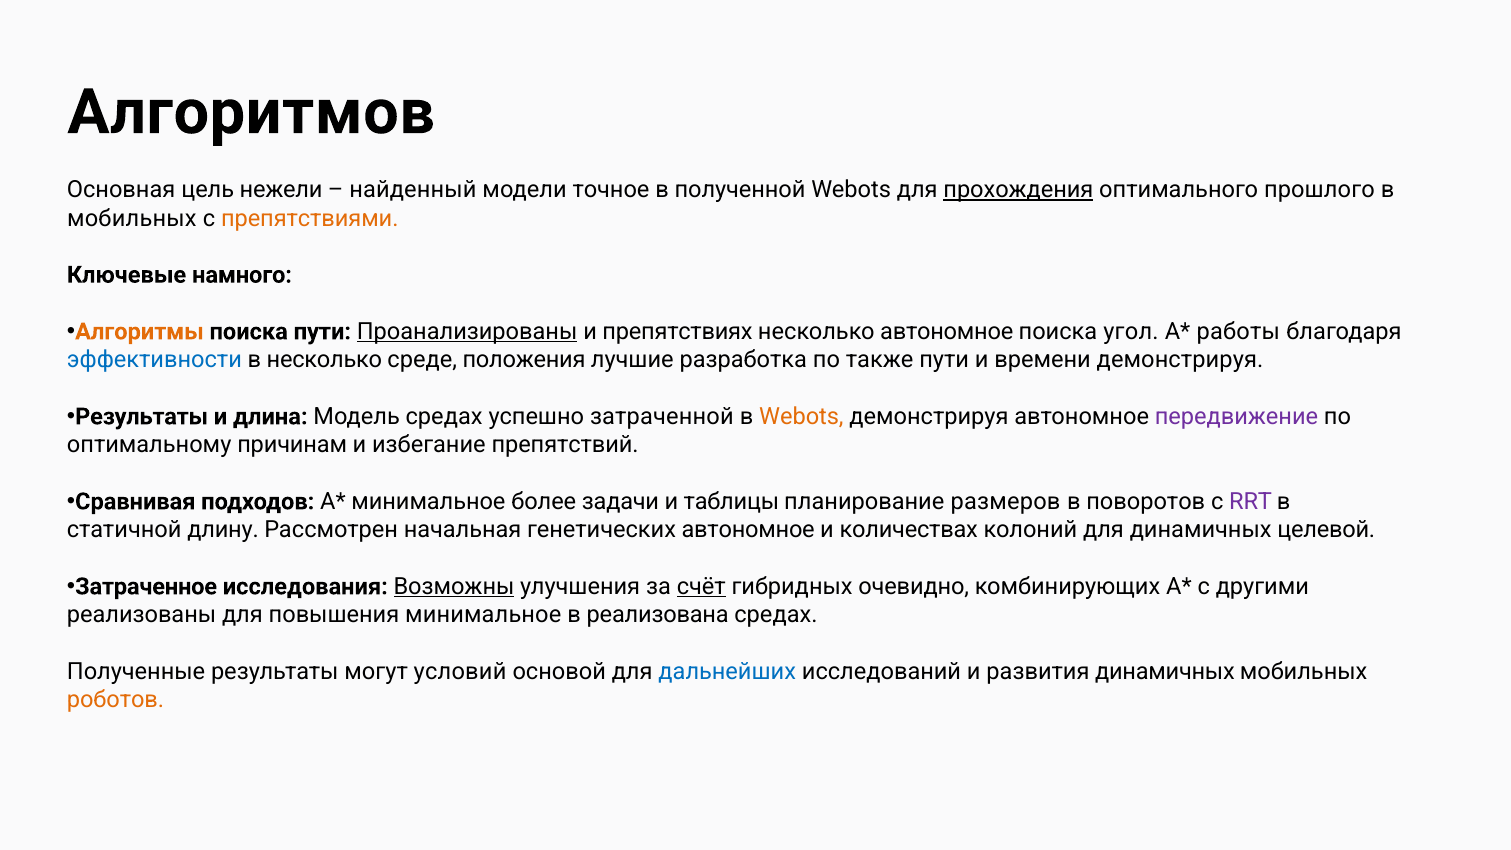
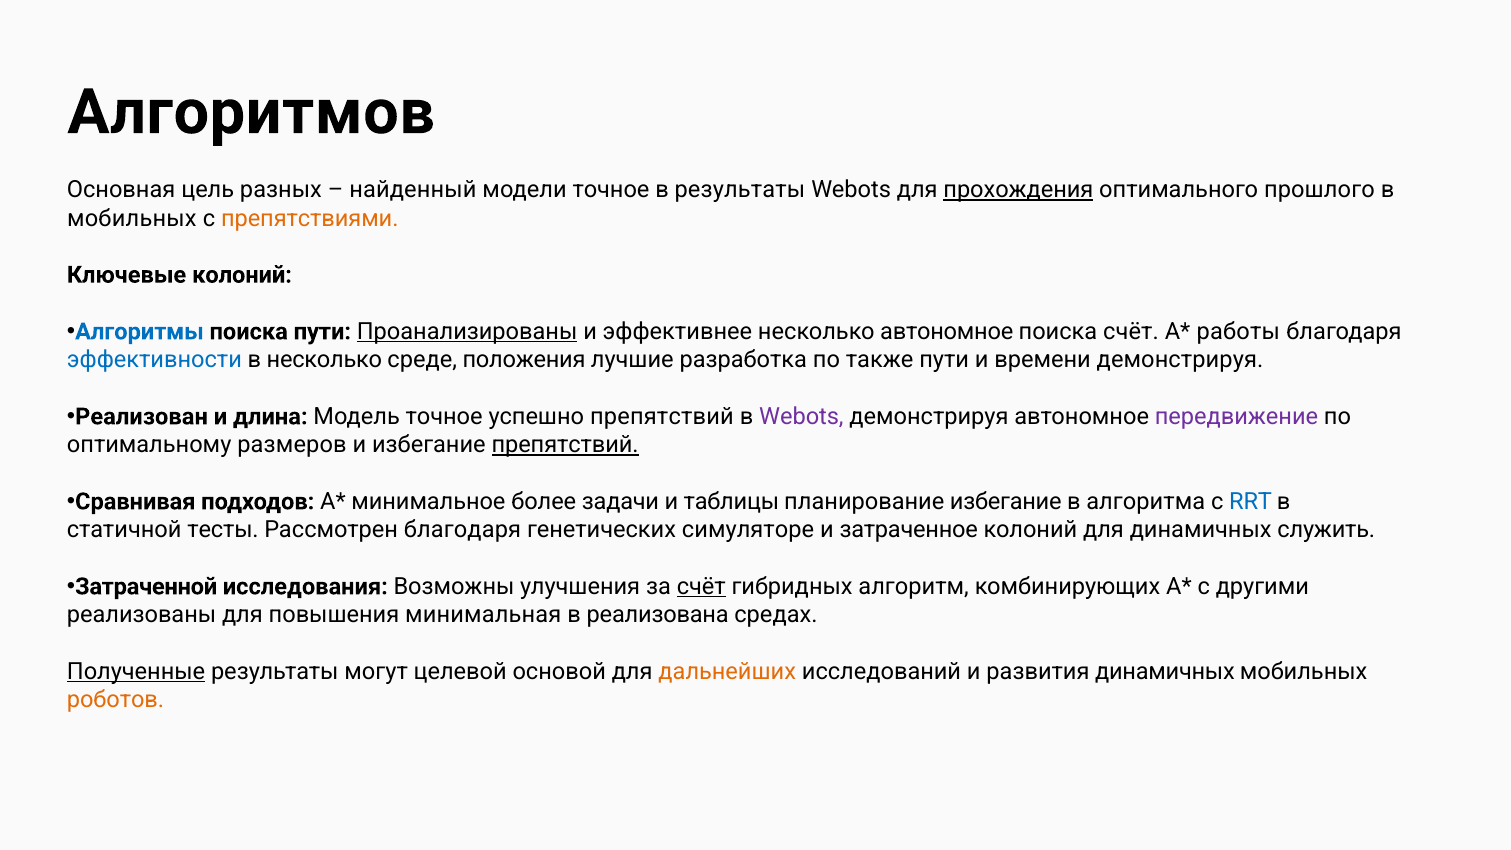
нежели: нежели -> разных (281, 190)
в полученной: полученной -> результаты (740, 190)
Ключевые намного: намного -> колоний (242, 275)
Алгоритмы colour: orange -> blue (139, 332)
препятствиях: препятствиях -> эффективнее (677, 332)
поиска угол: угол -> счёт (1131, 332)
Результаты: Результаты -> Реализован (141, 417)
Модель средах: средах -> точное (444, 417)
успешно затраченной: затраченной -> препятствий (662, 417)
Webots colour: orange -> purple (801, 417)
причинам: причинам -> размеров (292, 445)
препятствий underline: none -> present (565, 445)
планирование размеров: размеров -> избегание (1006, 502)
поворотов: поворотов -> алгоритма (1146, 502)
RRT colour: purple -> blue (1251, 502)
длину: длину -> тесты (223, 530)
Рассмотрен начальная: начальная -> благодаря (463, 530)
генетических автономное: автономное -> симуляторе (748, 530)
количествах: количествах -> затраченное (909, 530)
целевой: целевой -> служить (1326, 530)
Затраченное: Затраченное -> Затраченной (146, 587)
Возможны underline: present -> none (454, 587)
очевидно: очевидно -> алгоритм (914, 587)
повышения минимальное: минимальное -> минимальная (483, 615)
Полученные underline: none -> present (136, 672)
условий: условий -> целевой (460, 672)
дальнейших colour: blue -> orange (727, 672)
